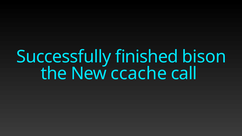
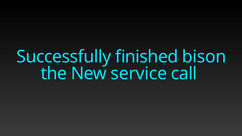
ccache: ccache -> service (139, 74)
